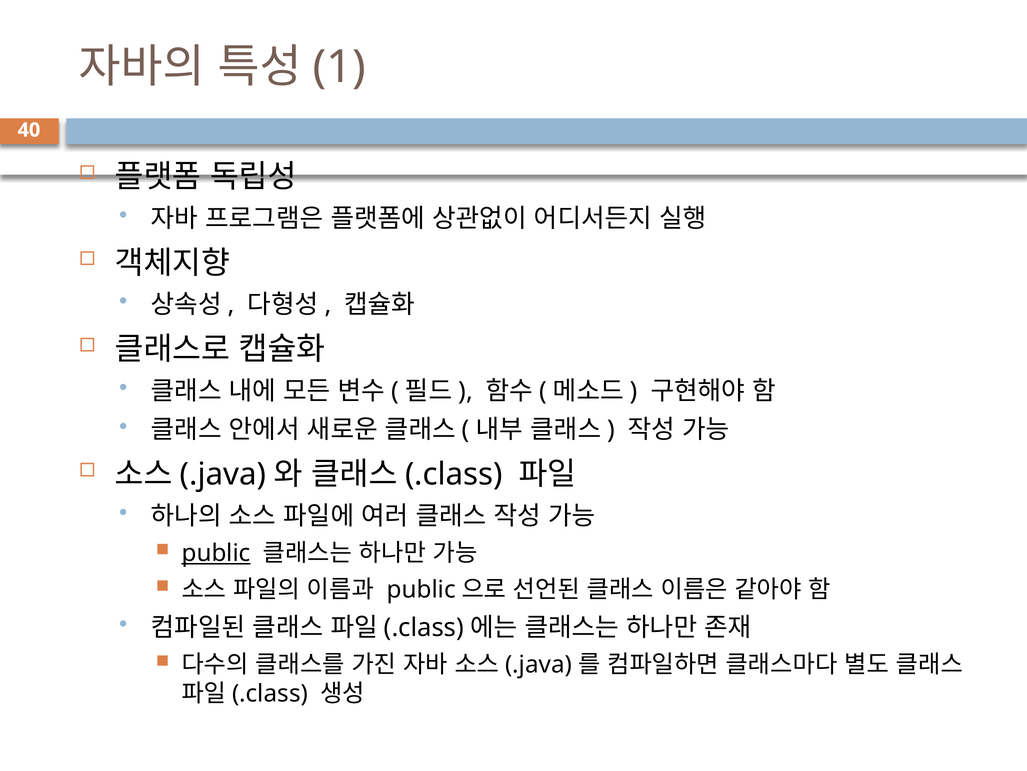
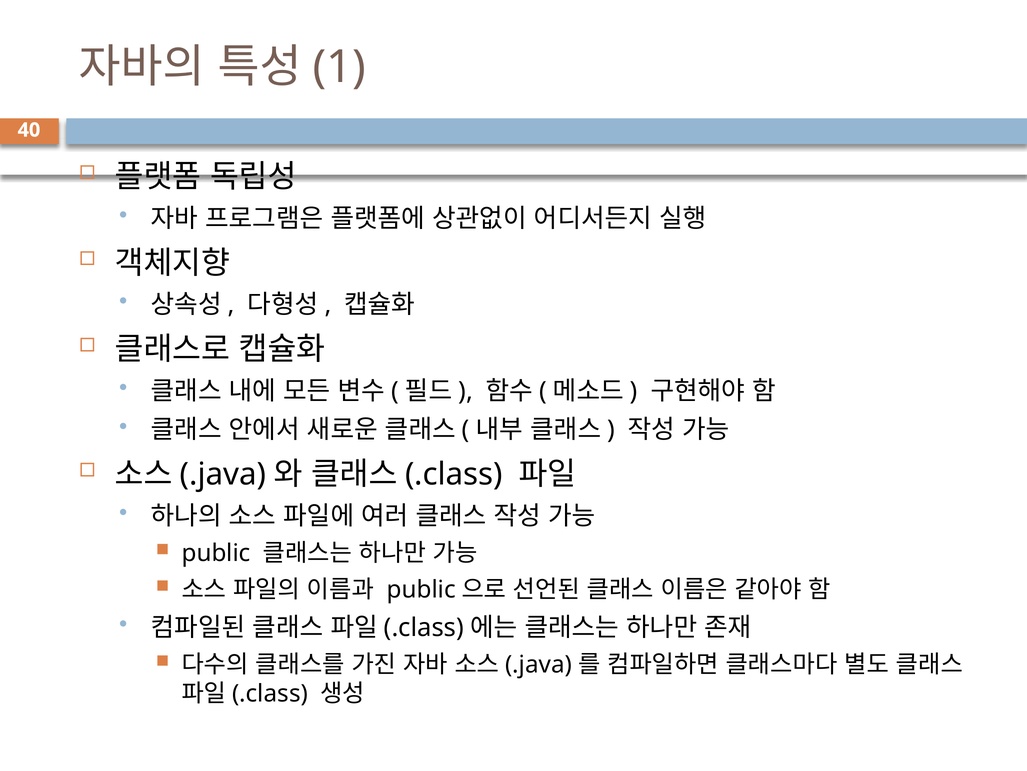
public underline: present -> none (216, 553)
